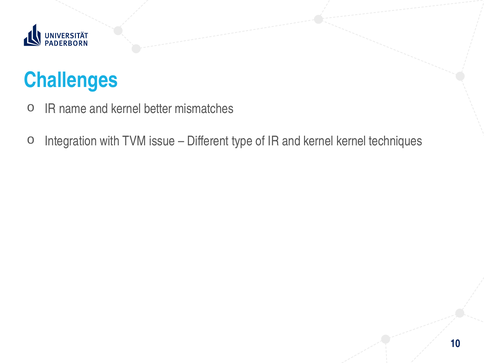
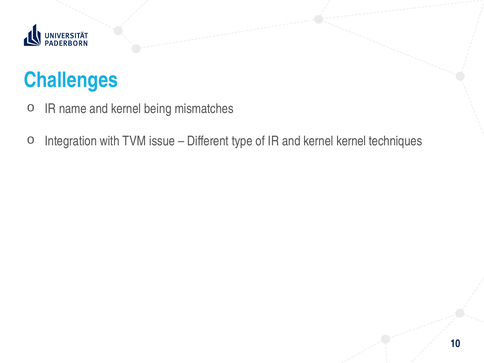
better: better -> being (158, 109)
